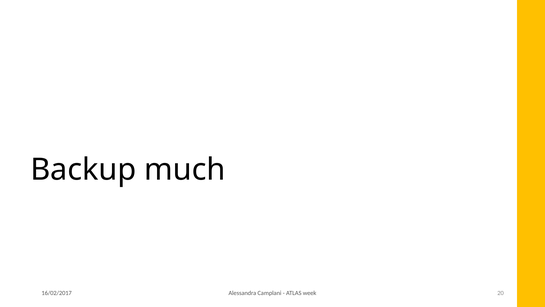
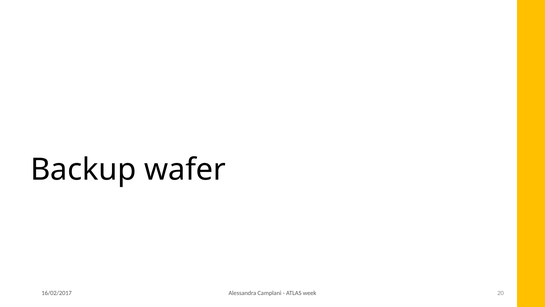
much: much -> wafer (185, 170)
